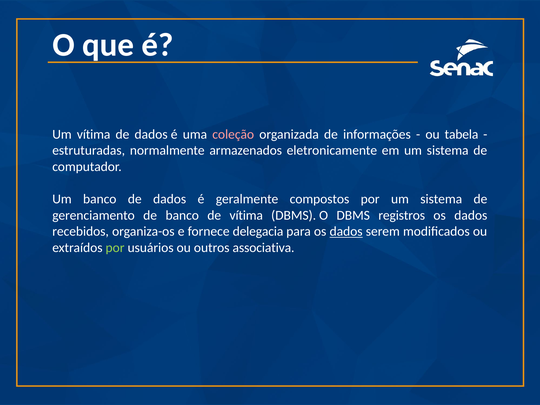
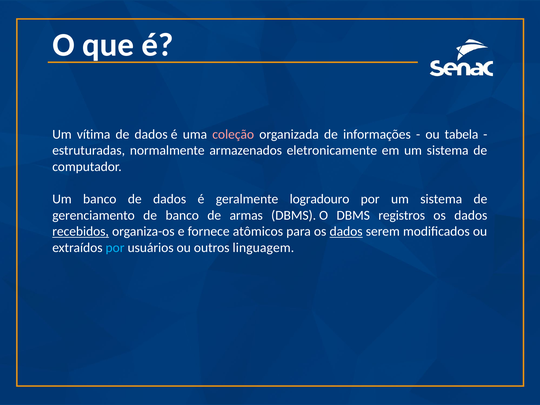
compostos: compostos -> logradouro (320, 199)
de vítima: vítima -> armas (246, 215)
recebidos underline: none -> present (81, 232)
delegacia: delegacia -> atômicos (258, 232)
por colour: light green -> light blue (115, 248)
associativa: associativa -> linguagem (263, 248)
